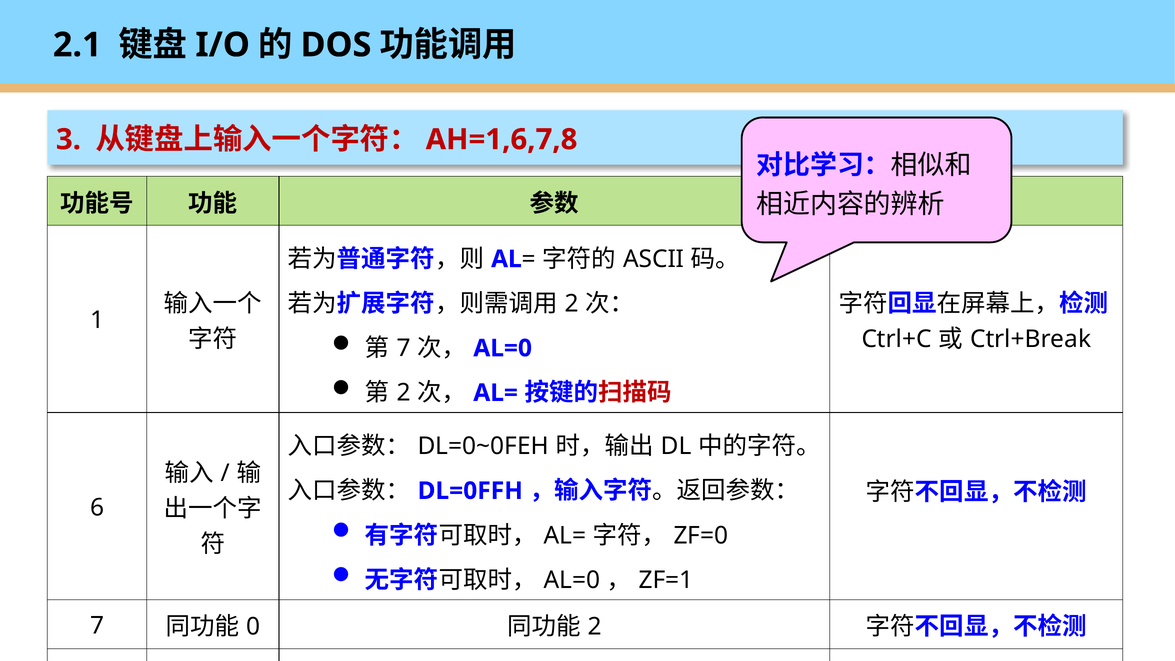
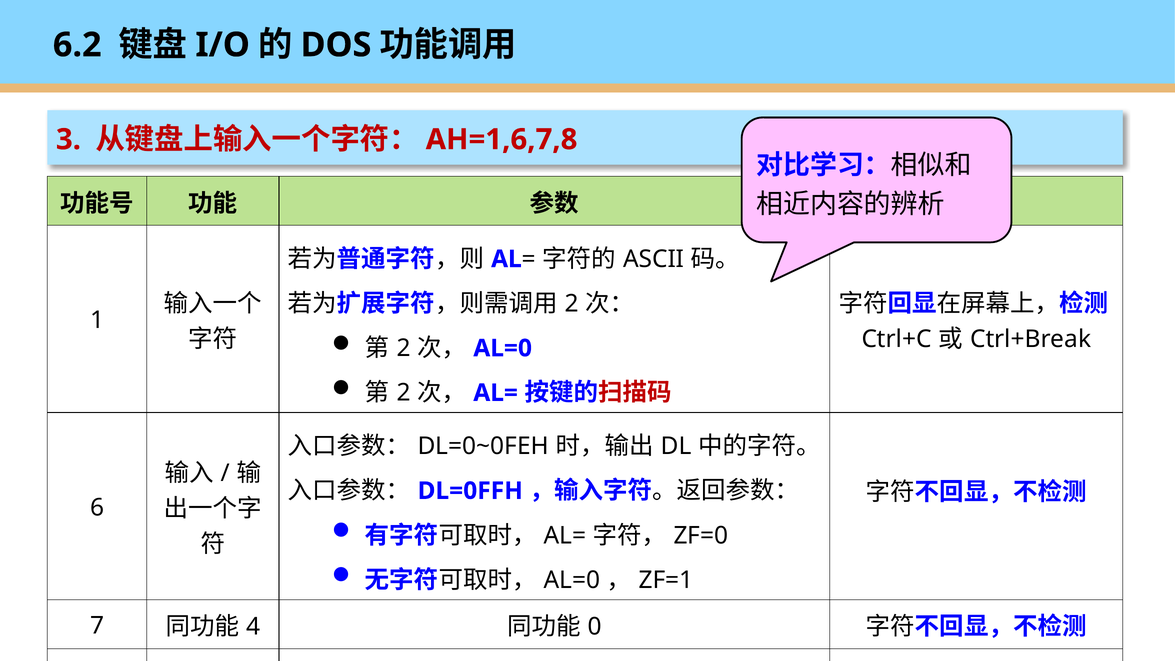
2.1: 2.1 -> 6.2 (77, 45)
7: 7 -> 2 (404, 348)
0: 0 -> 4 (253, 627)
2: 2 -> 0 (595, 627)
